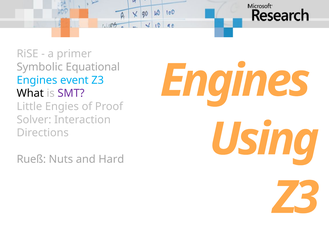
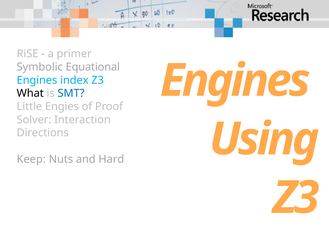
event: event -> index (74, 80)
SMT colour: purple -> blue (71, 93)
Rueß: Rueß -> Keep (31, 159)
